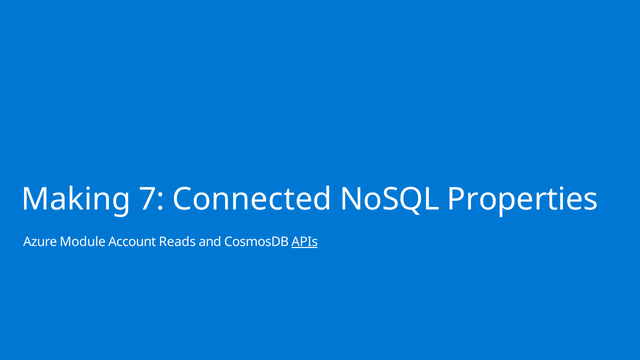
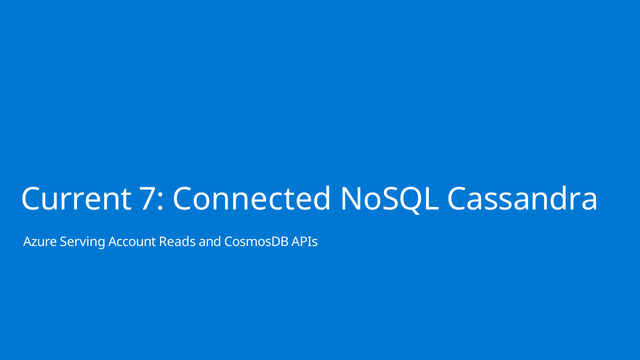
Making: Making -> Current (76, 199)
Properties: Properties -> Cassandra (523, 199)
Module: Module -> Serving (83, 242)
APIs underline: present -> none (305, 242)
